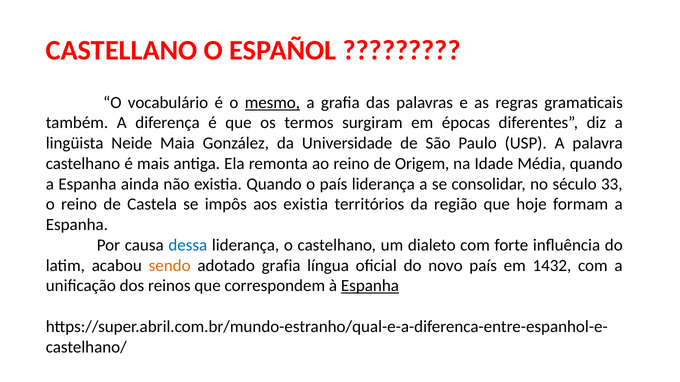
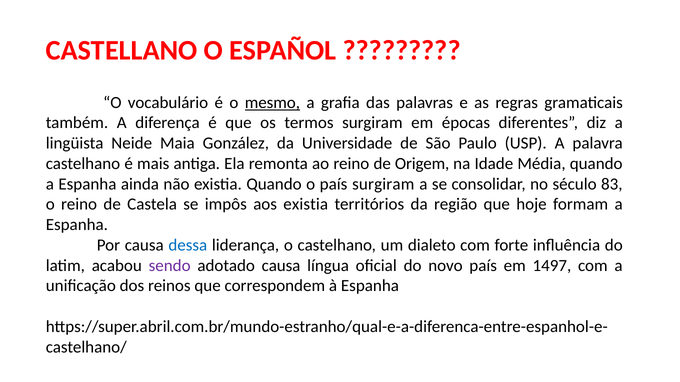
país liderança: liderança -> surgiram (383, 184)
33: 33 -> 83 (612, 184)
sendo colour: orange -> purple (170, 266)
adotado grafia: grafia -> causa (281, 266)
1432: 1432 -> 1497 (552, 266)
Espanha underline: present -> none (370, 286)
